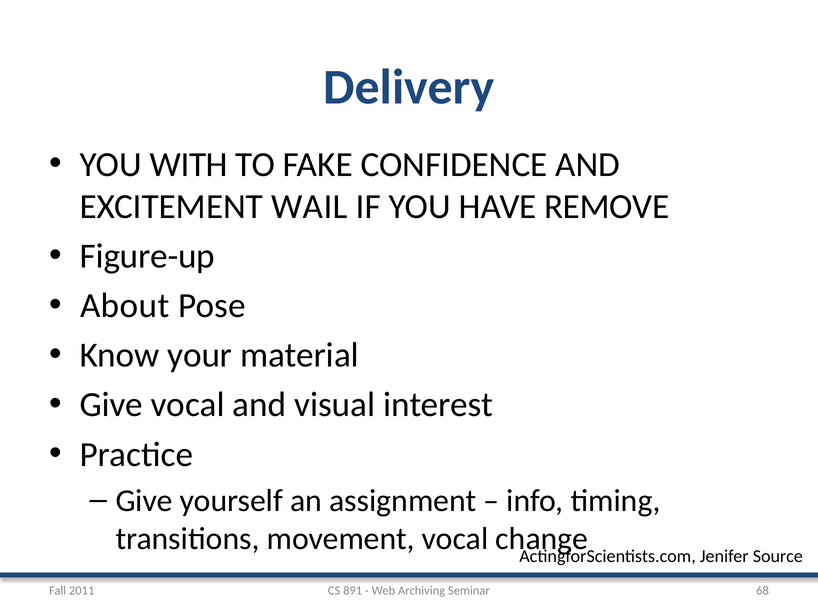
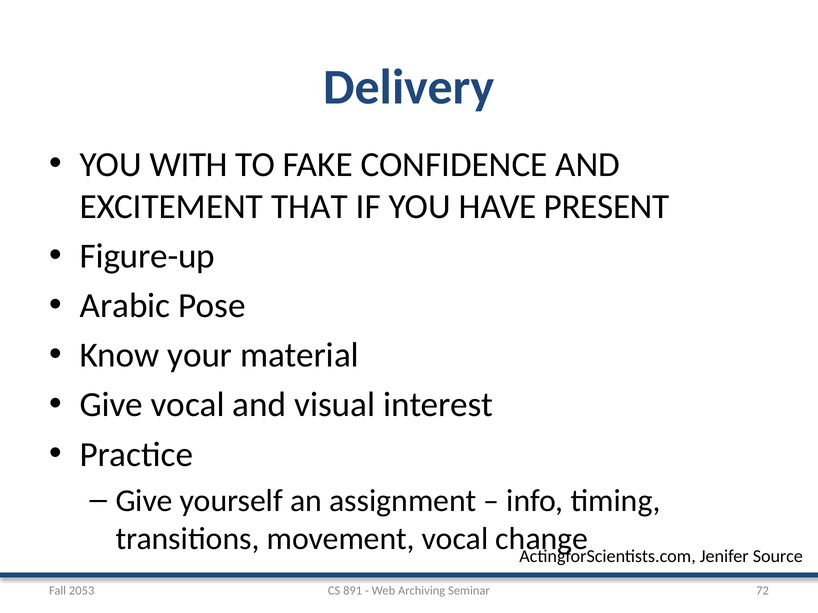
WAIL: WAIL -> THAT (310, 207)
REMOVE: REMOVE -> PRESENT (607, 207)
About: About -> Arabic (125, 306)
68: 68 -> 72 (763, 591)
2011: 2011 -> 2053 (82, 591)
